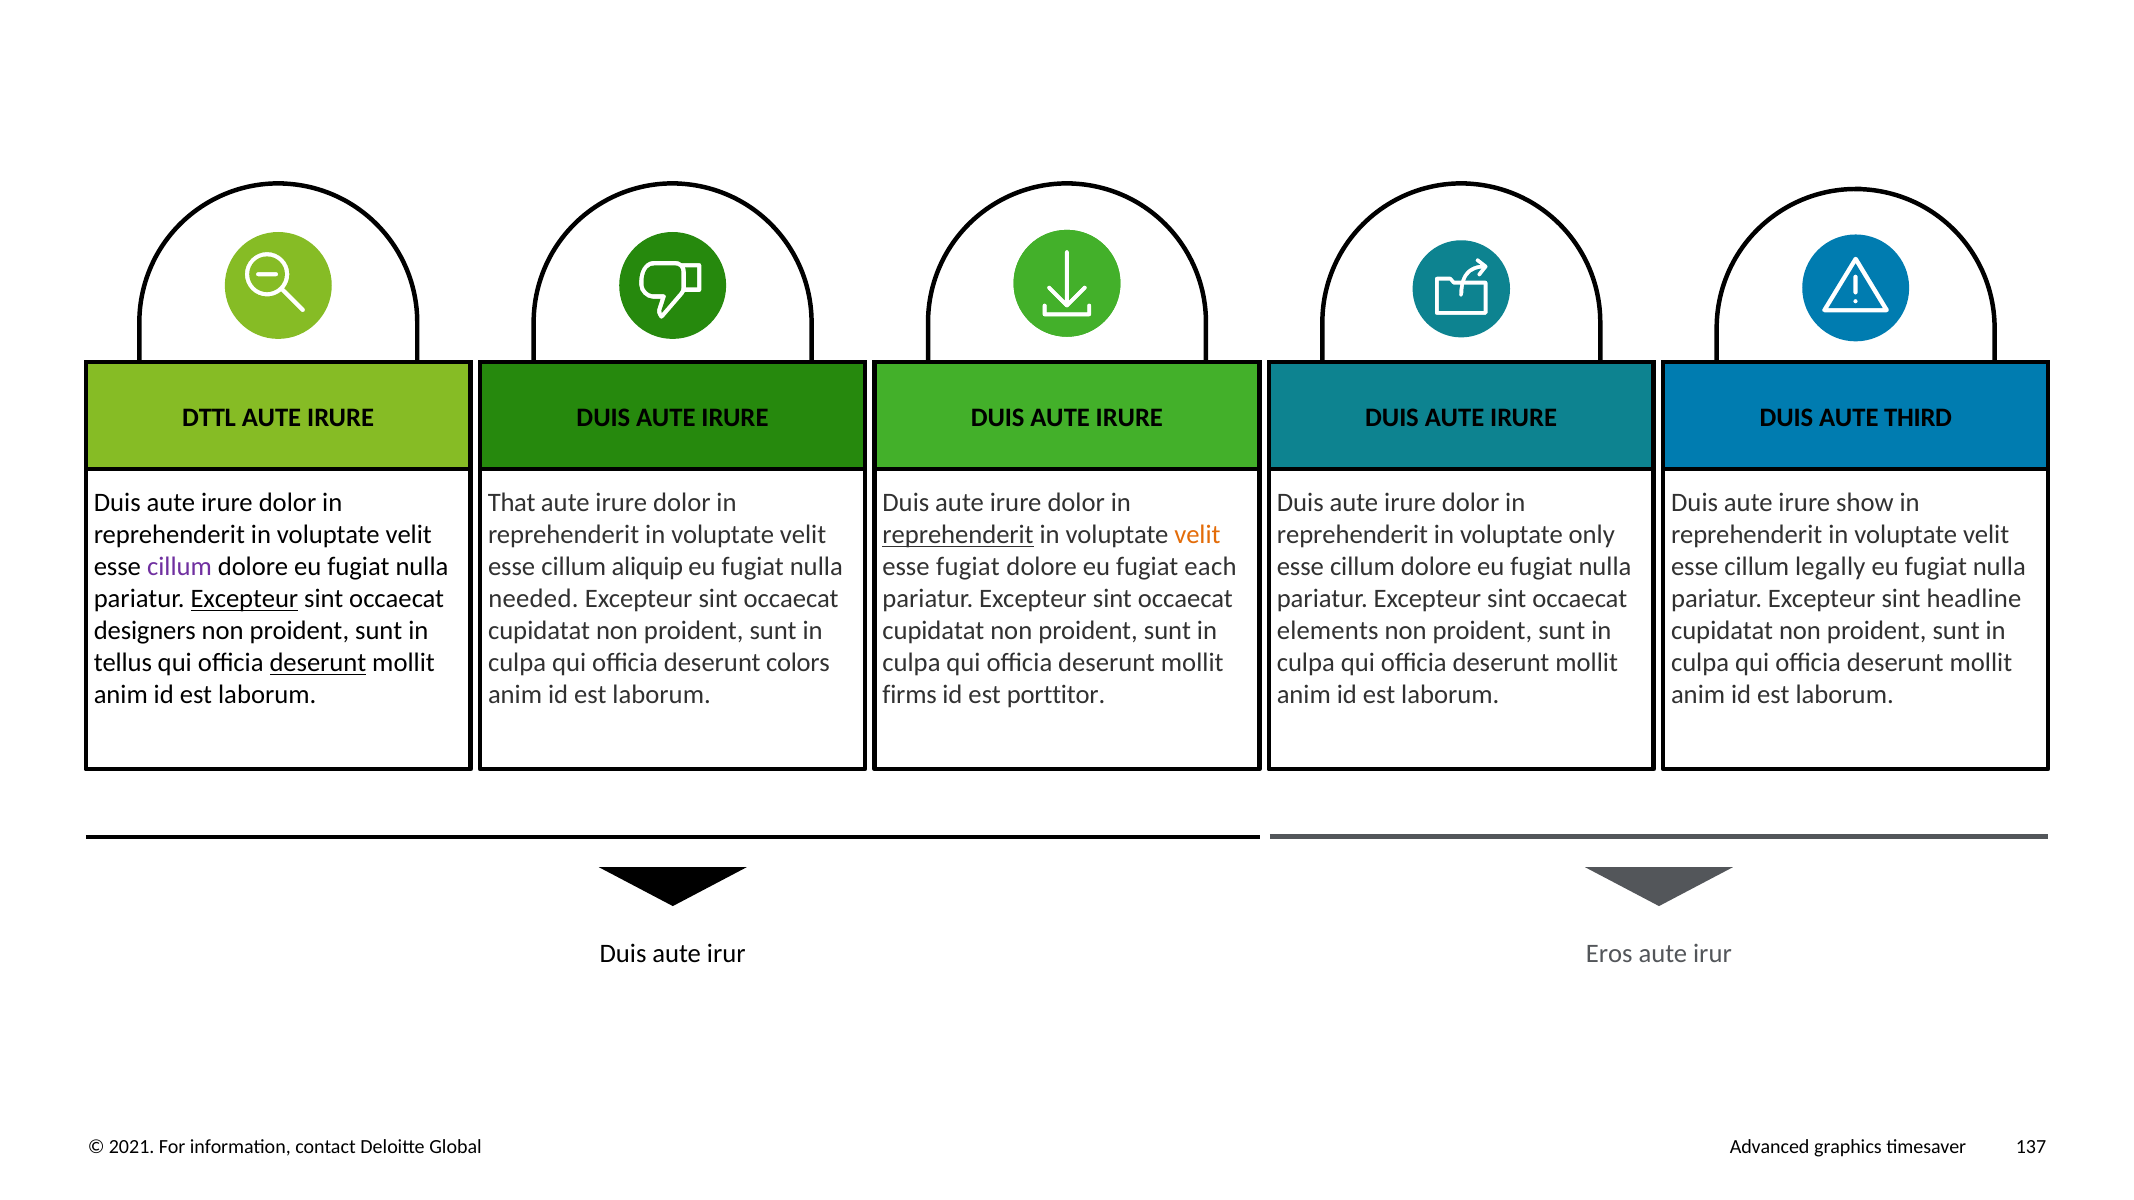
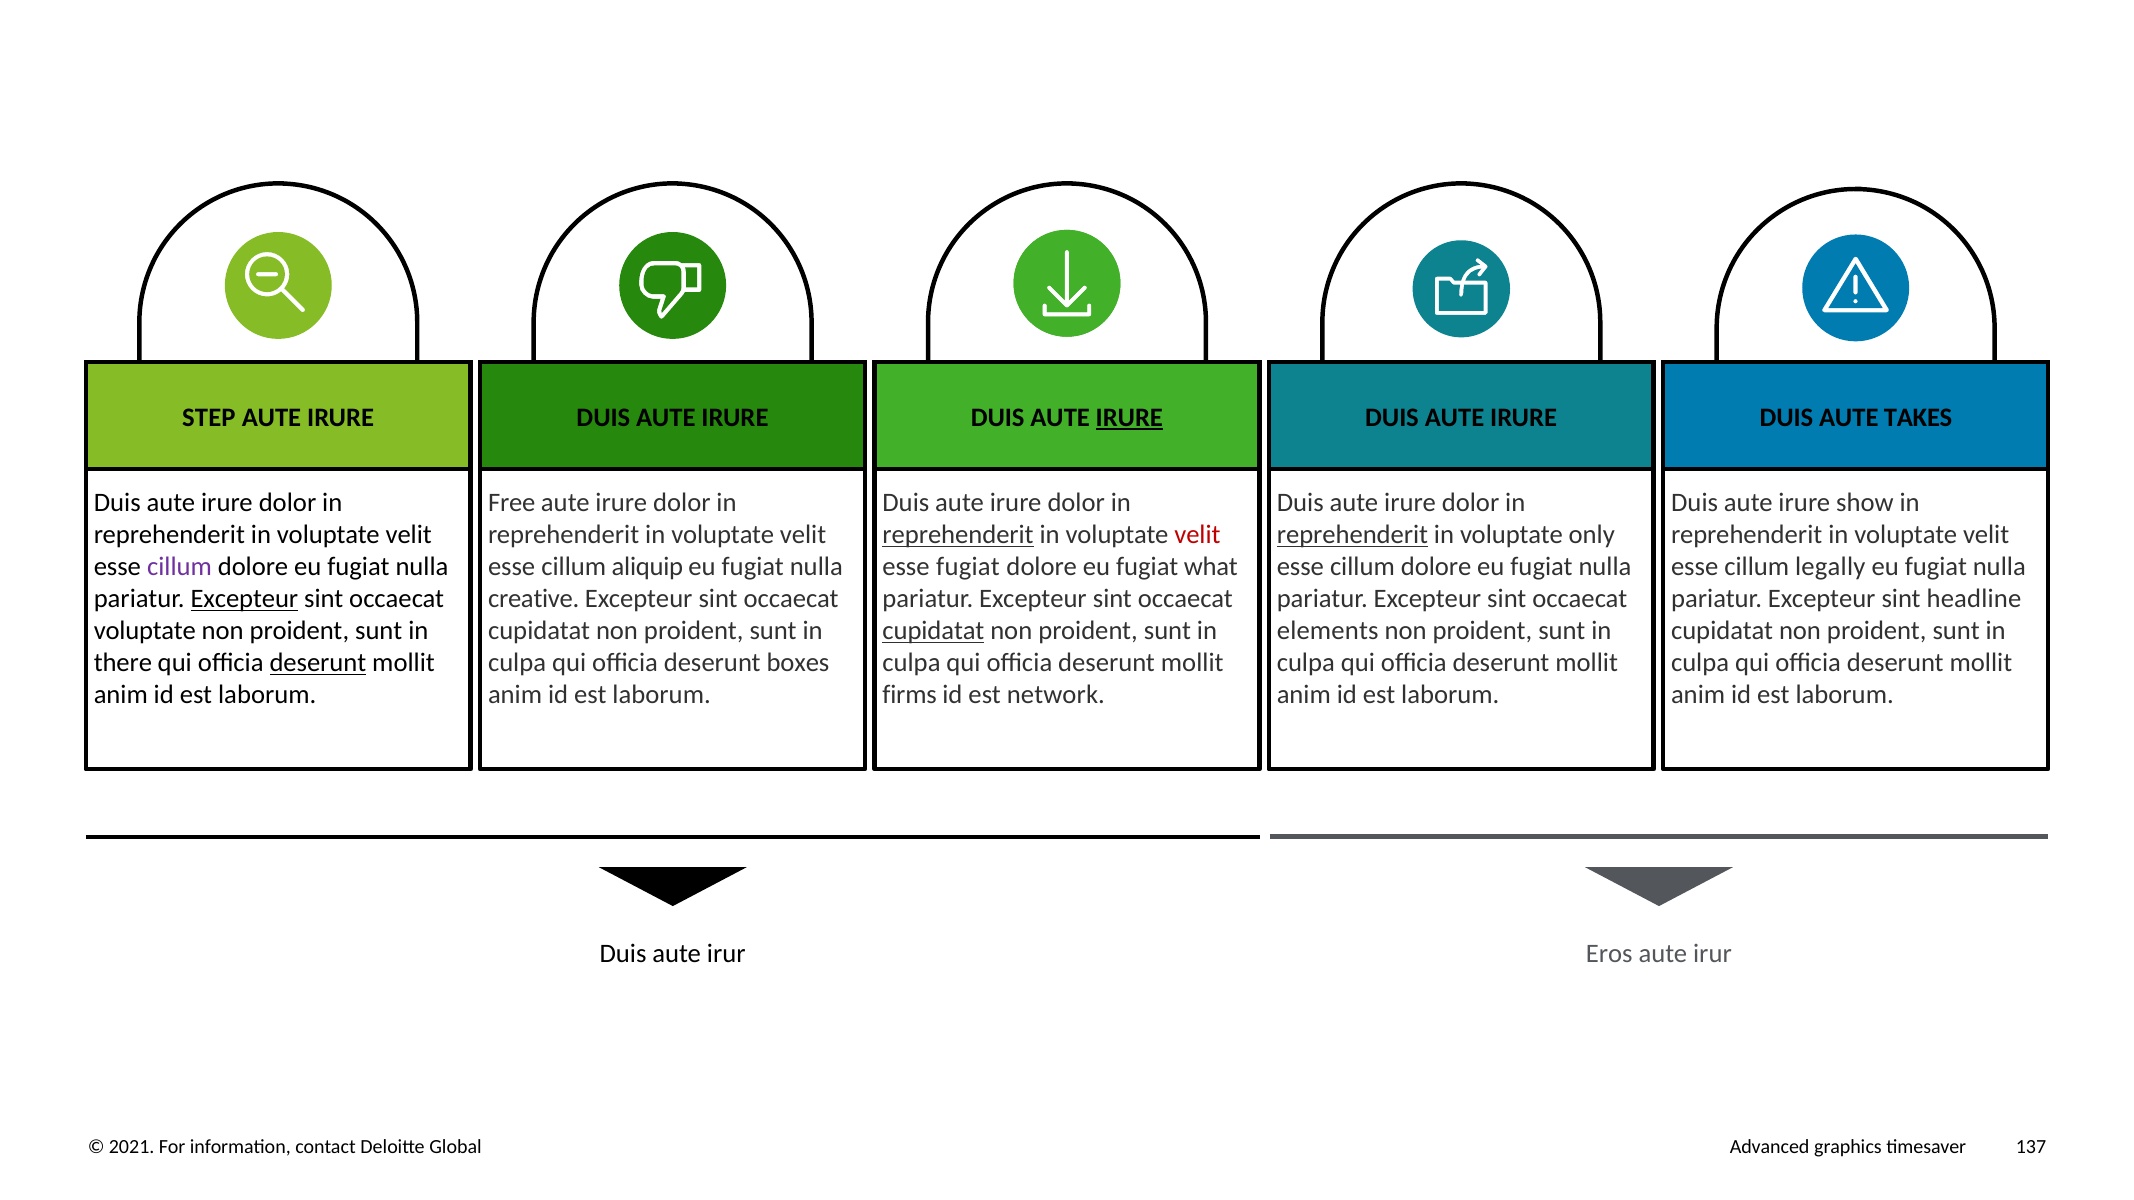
DTTL: DTTL -> STEP (209, 418)
IRURE underline: none -> present (1129, 418)
THIRD: THIRD -> TAKES (1918, 418)
That: That -> Free (512, 503)
velit colour: orange -> red (1197, 535)
reprehenderit underline: none -> present (1352, 535)
each: each -> what (1211, 567)
needed: needed -> creative (534, 599)
designers: designers -> voluptate (145, 631)
cupidatat underline: none -> present (933, 631)
tellus: tellus -> there (123, 663)
colors: colors -> boxes (798, 663)
porttitor: porttitor -> network (1056, 695)
